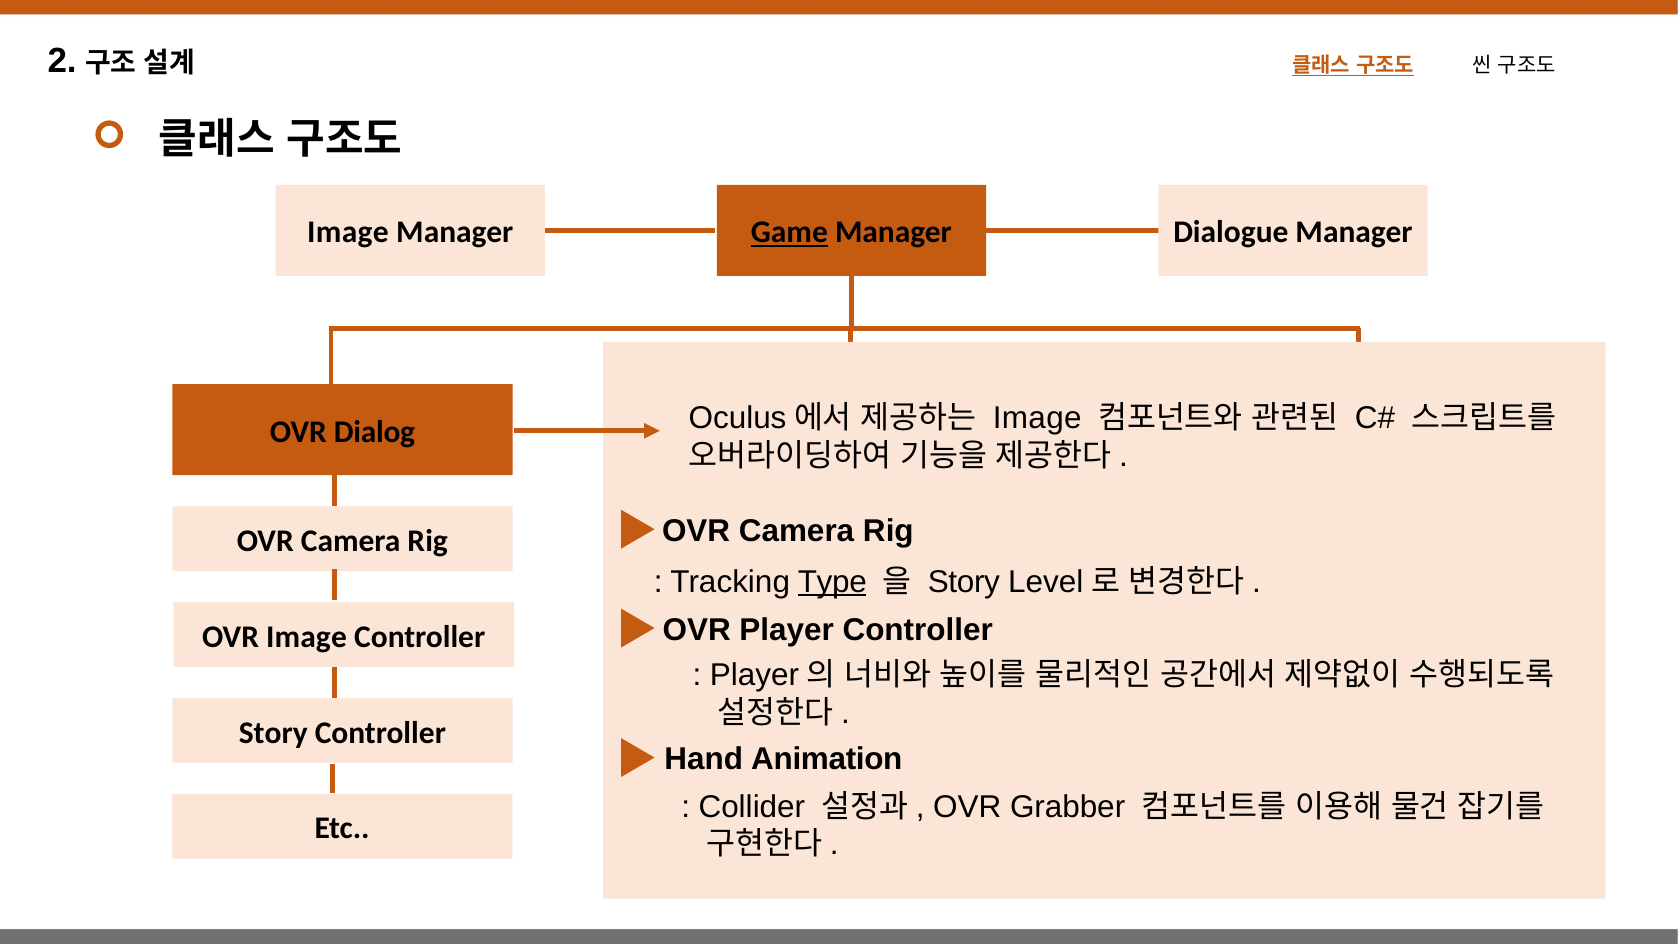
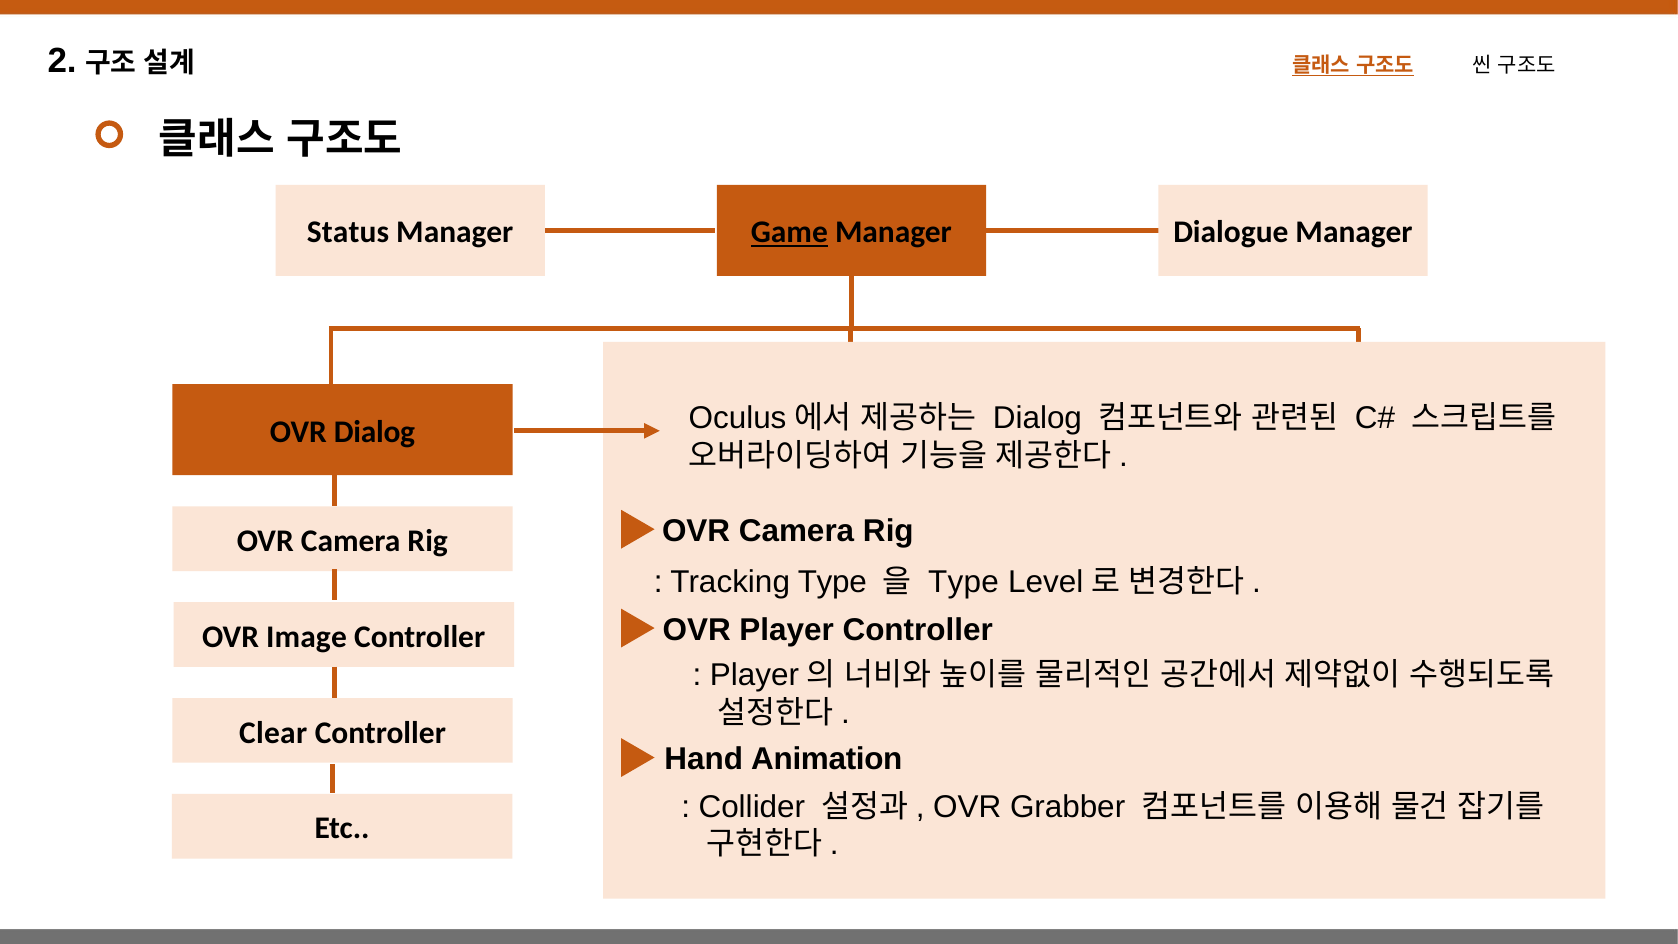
Image: Image -> Status (348, 232)
Image: Image -> Dialog (1037, 418)
Type underline: present -> none (832, 582)
Story: Story -> Type (964, 582)
Story: Story -> Clear (273, 733)
